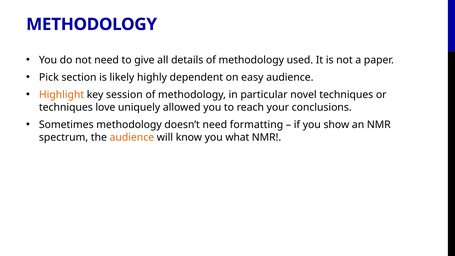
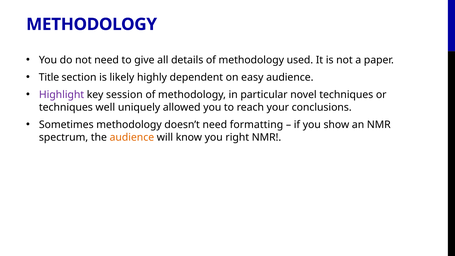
Pick: Pick -> Title (49, 77)
Highlight colour: orange -> purple (62, 95)
love: love -> well (105, 107)
what: what -> right (237, 137)
